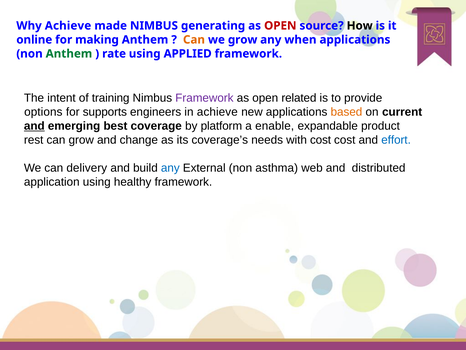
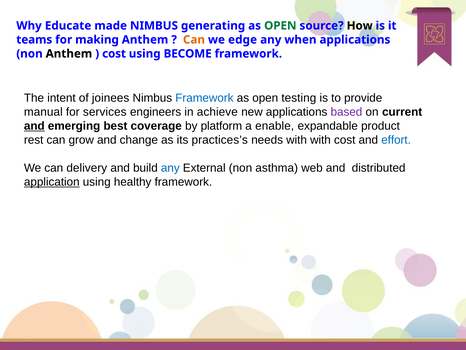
Why Achieve: Achieve -> Educate (68, 26)
OPEN colour: red -> green (280, 26)
online: online -> teams (34, 40)
we grow: grow -> edge (243, 40)
Anthem colour: green -> black (69, 54)
rate: rate -> cost (114, 54)
APPLIED: APPLIED -> BECOME (188, 54)
training: training -> joinees (111, 98)
Framework colour: purple -> blue (204, 98)
related: related -> testing (299, 98)
options: options -> manual (43, 112)
supports: supports -> services (105, 112)
based colour: orange -> purple (346, 112)
coverage’s: coverage’s -> practices’s (220, 140)
with cost: cost -> with (320, 140)
application underline: none -> present (52, 182)
